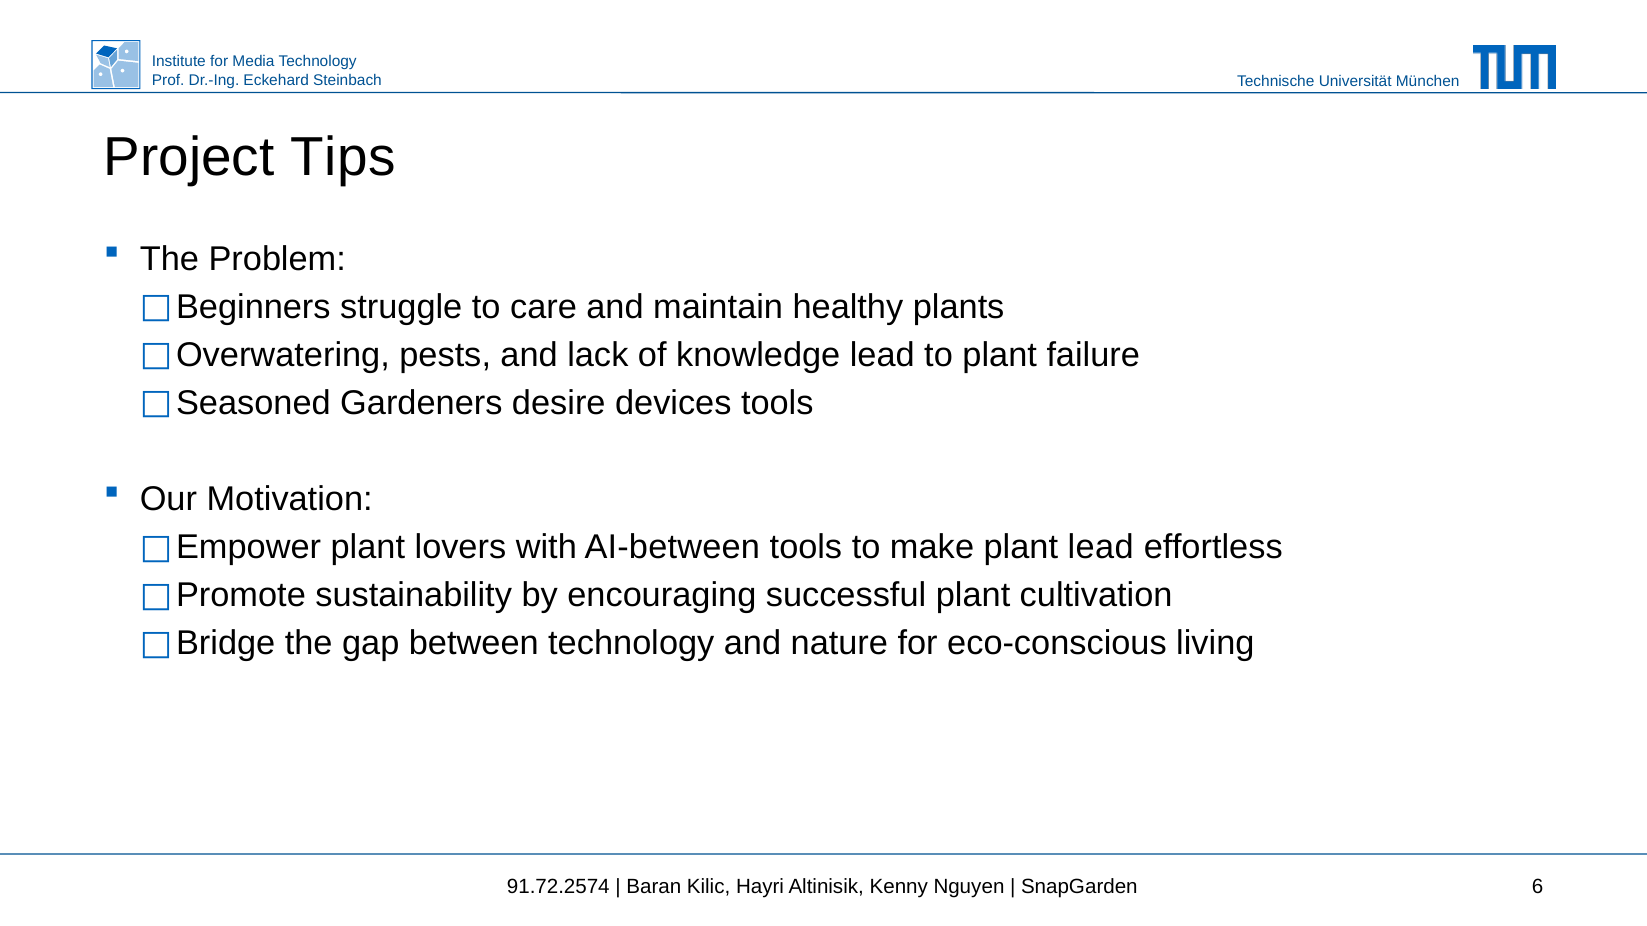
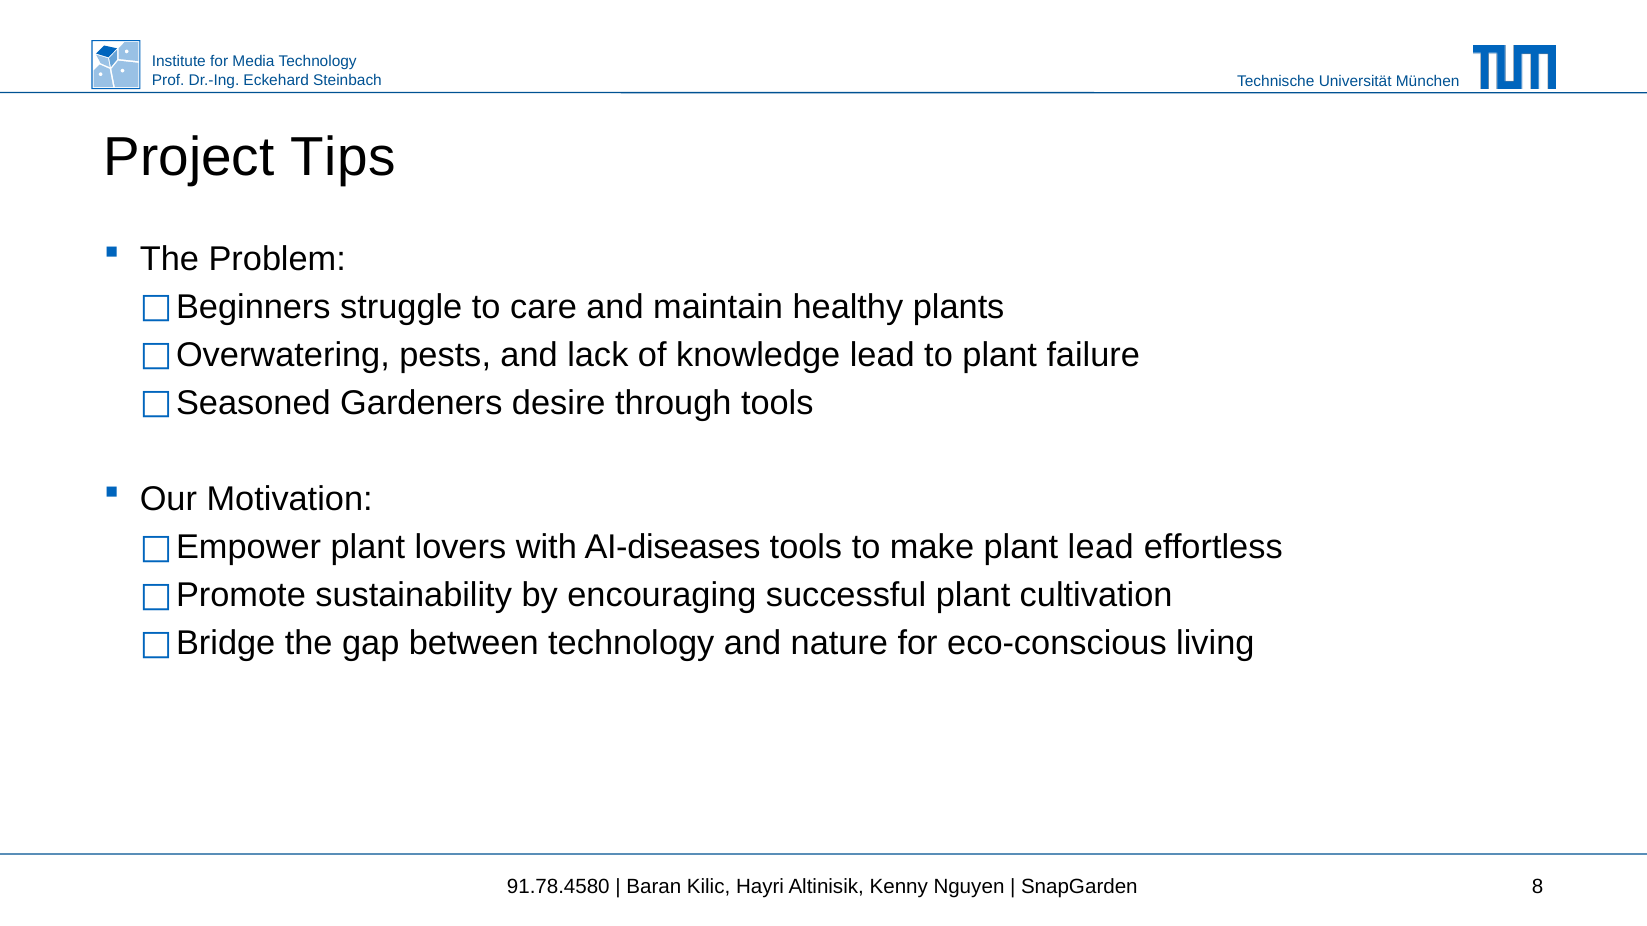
devices: devices -> through (673, 403)
AI-between: AI-between -> AI-diseases (673, 547)
91.72.2574: 91.72.2574 -> 91.78.4580 (558, 887)
6: 6 -> 8 (1538, 887)
